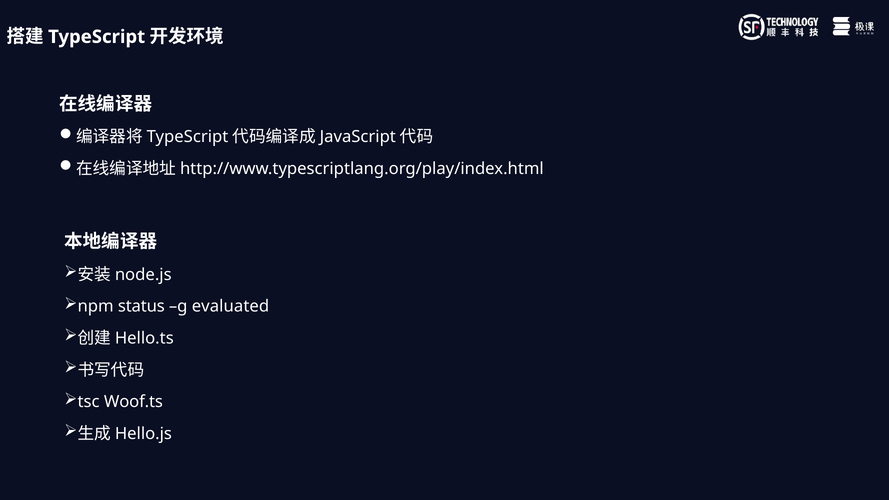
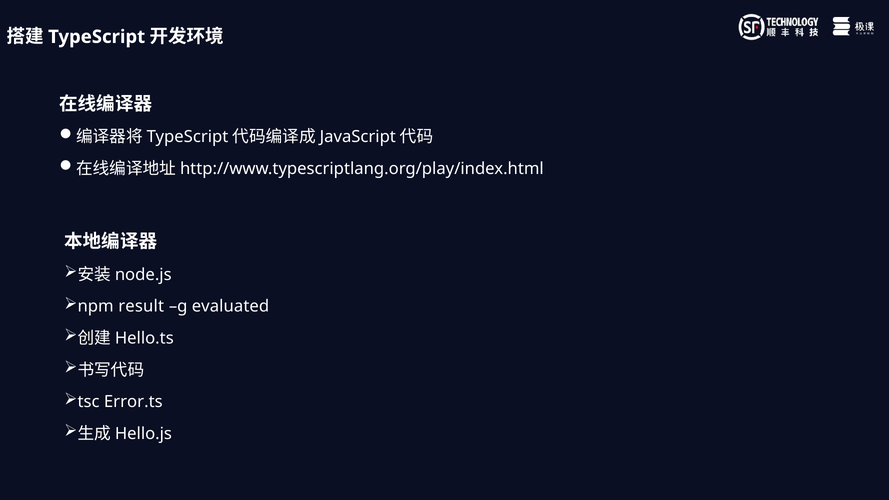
status: status -> result (141, 306)
Woof.ts: Woof.ts -> Error.ts (133, 402)
